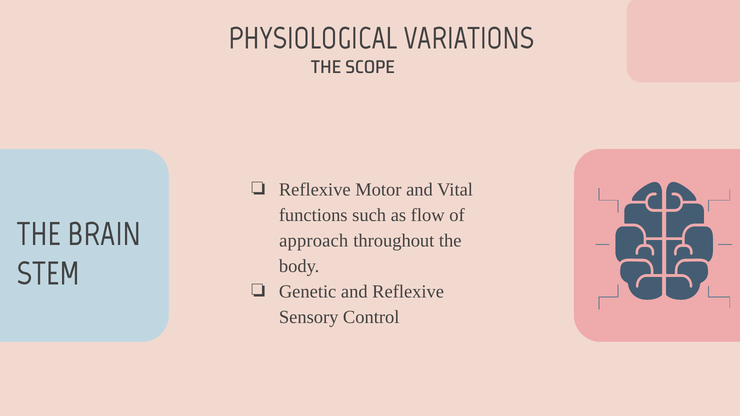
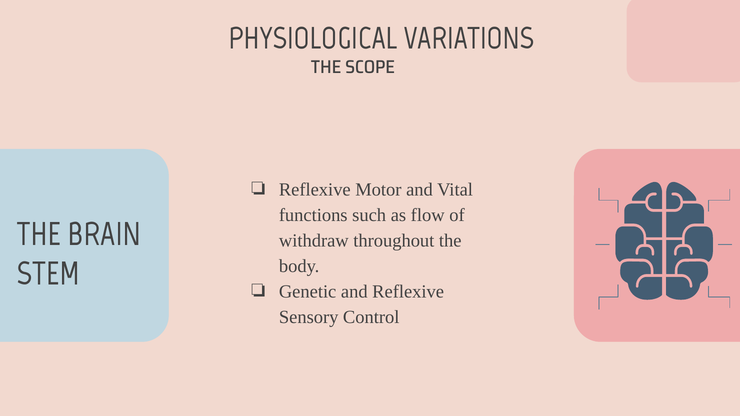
approach: approach -> withdraw (314, 241)
